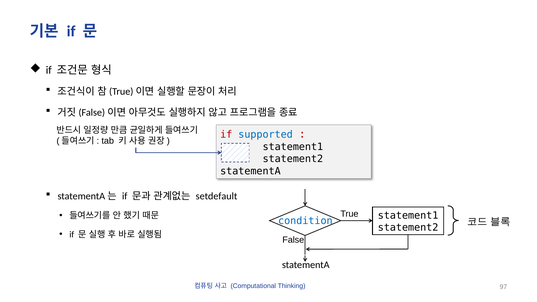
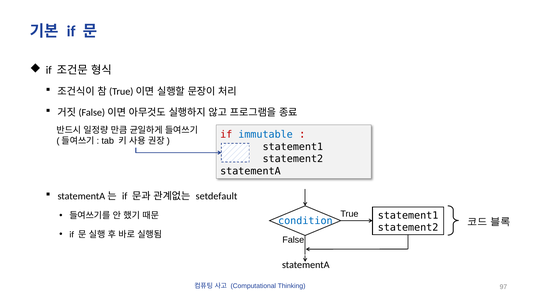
supported: supported -> immutable (266, 135)
